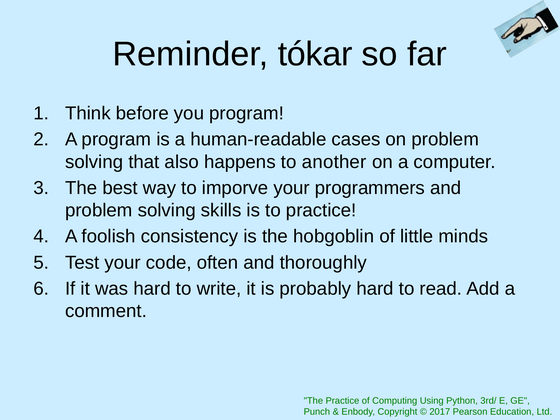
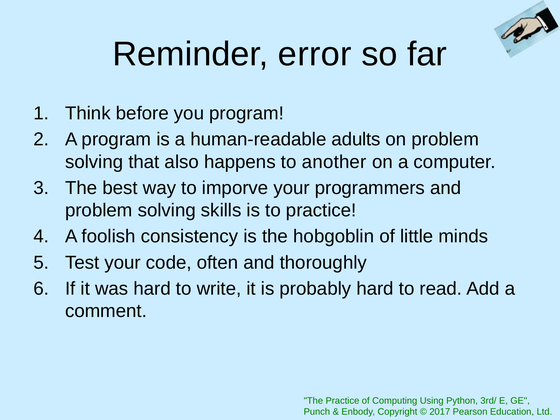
tókar: tókar -> error (315, 54)
cases: cases -> adults (356, 139)
